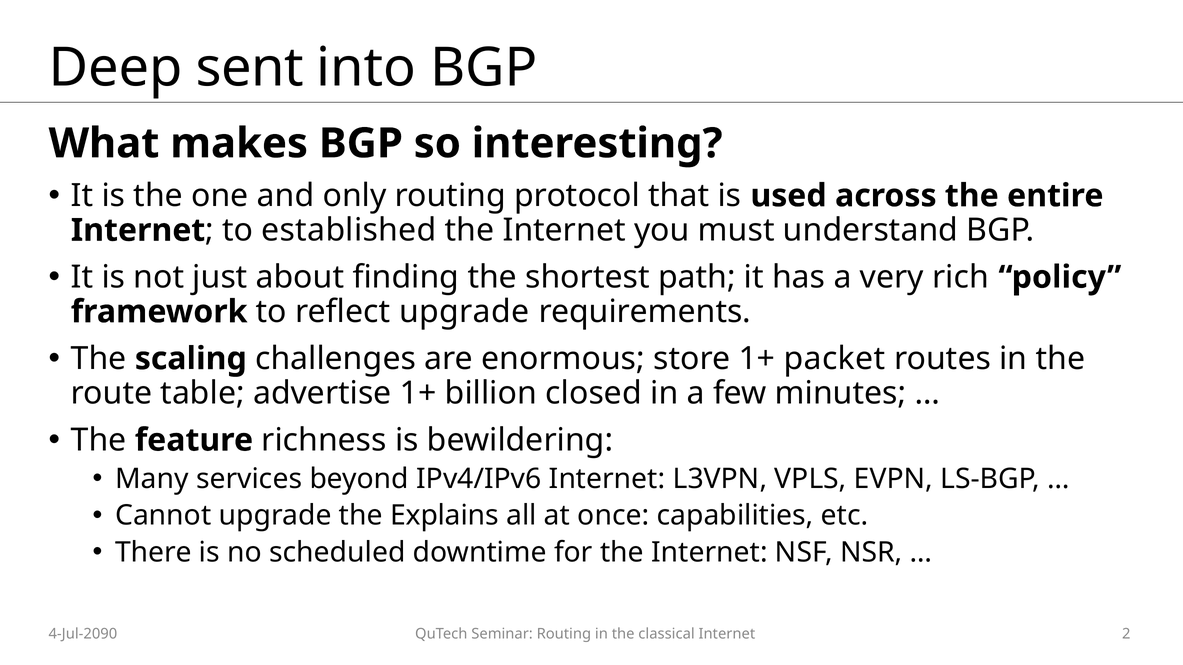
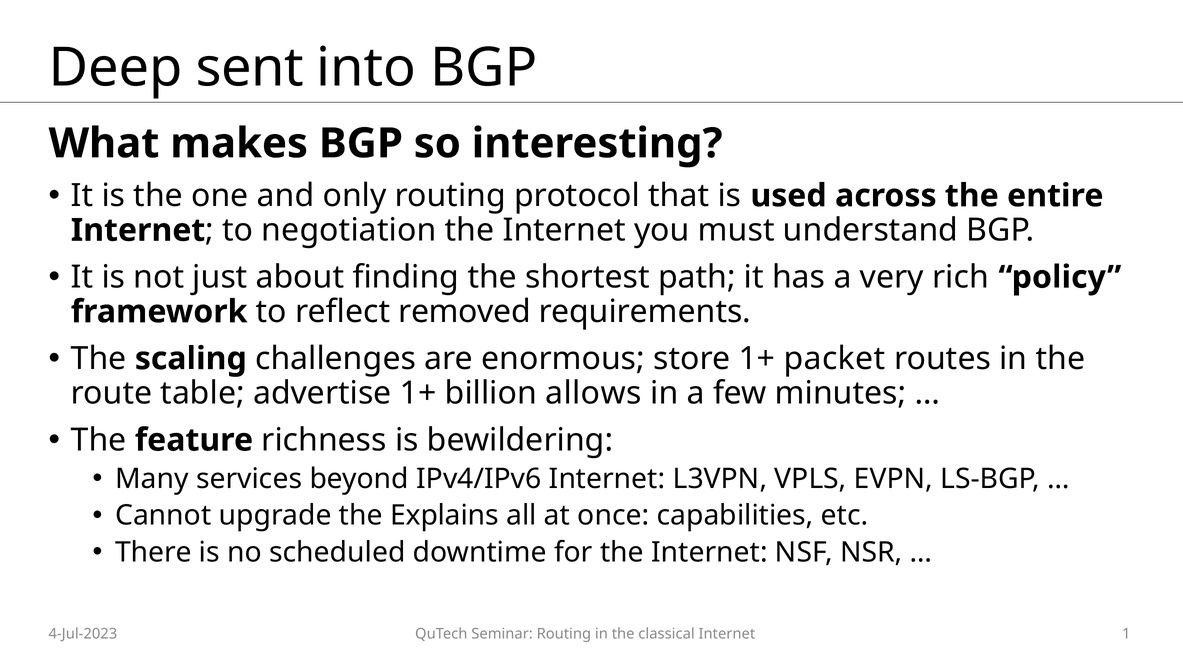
established: established -> negotiation (349, 230)
reflect upgrade: upgrade -> removed (464, 312)
closed: closed -> allows (593, 393)
4-Jul-2090: 4-Jul-2090 -> 4-Jul-2023 (83, 634)
2: 2 -> 1 (1126, 634)
